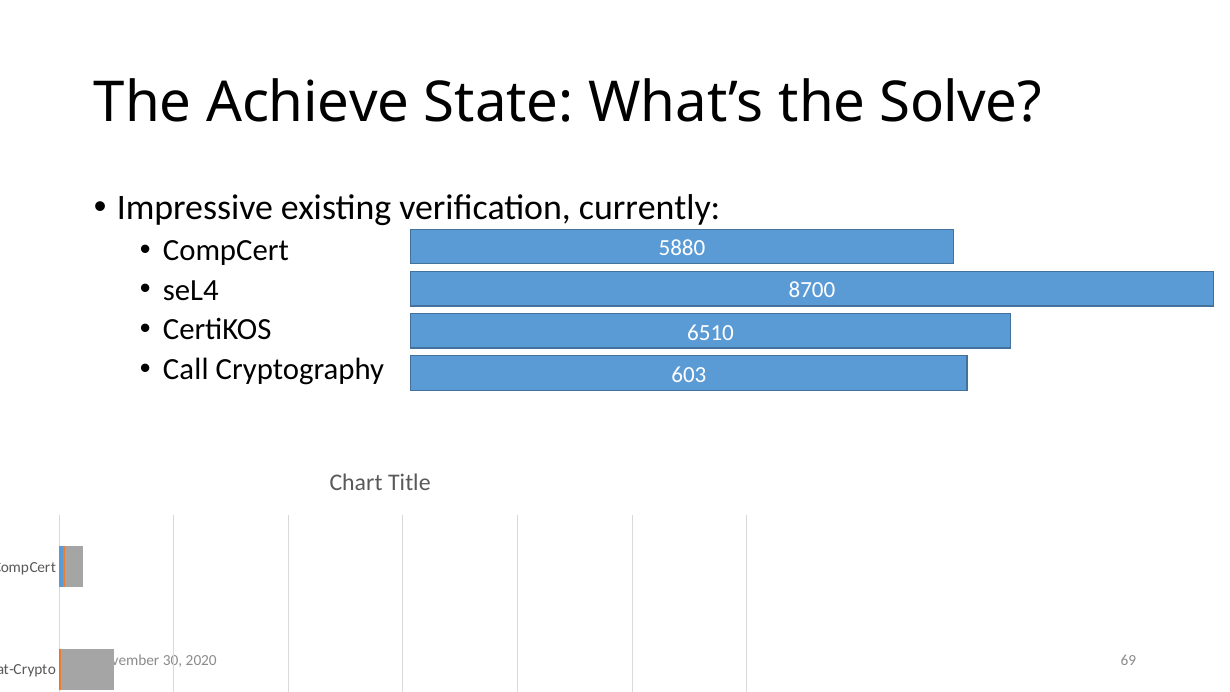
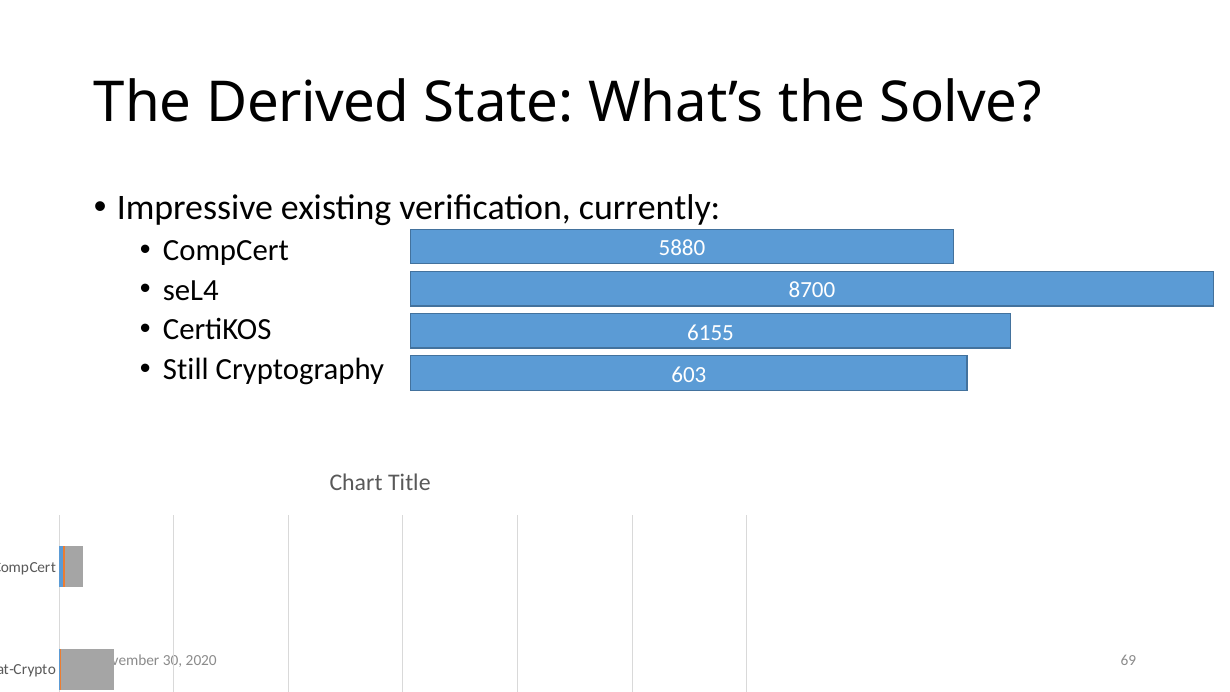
Achieve: Achieve -> Derived (308, 103)
6510: 6510 -> 6155 (711, 332)
Call: Call -> Still (186, 369)
